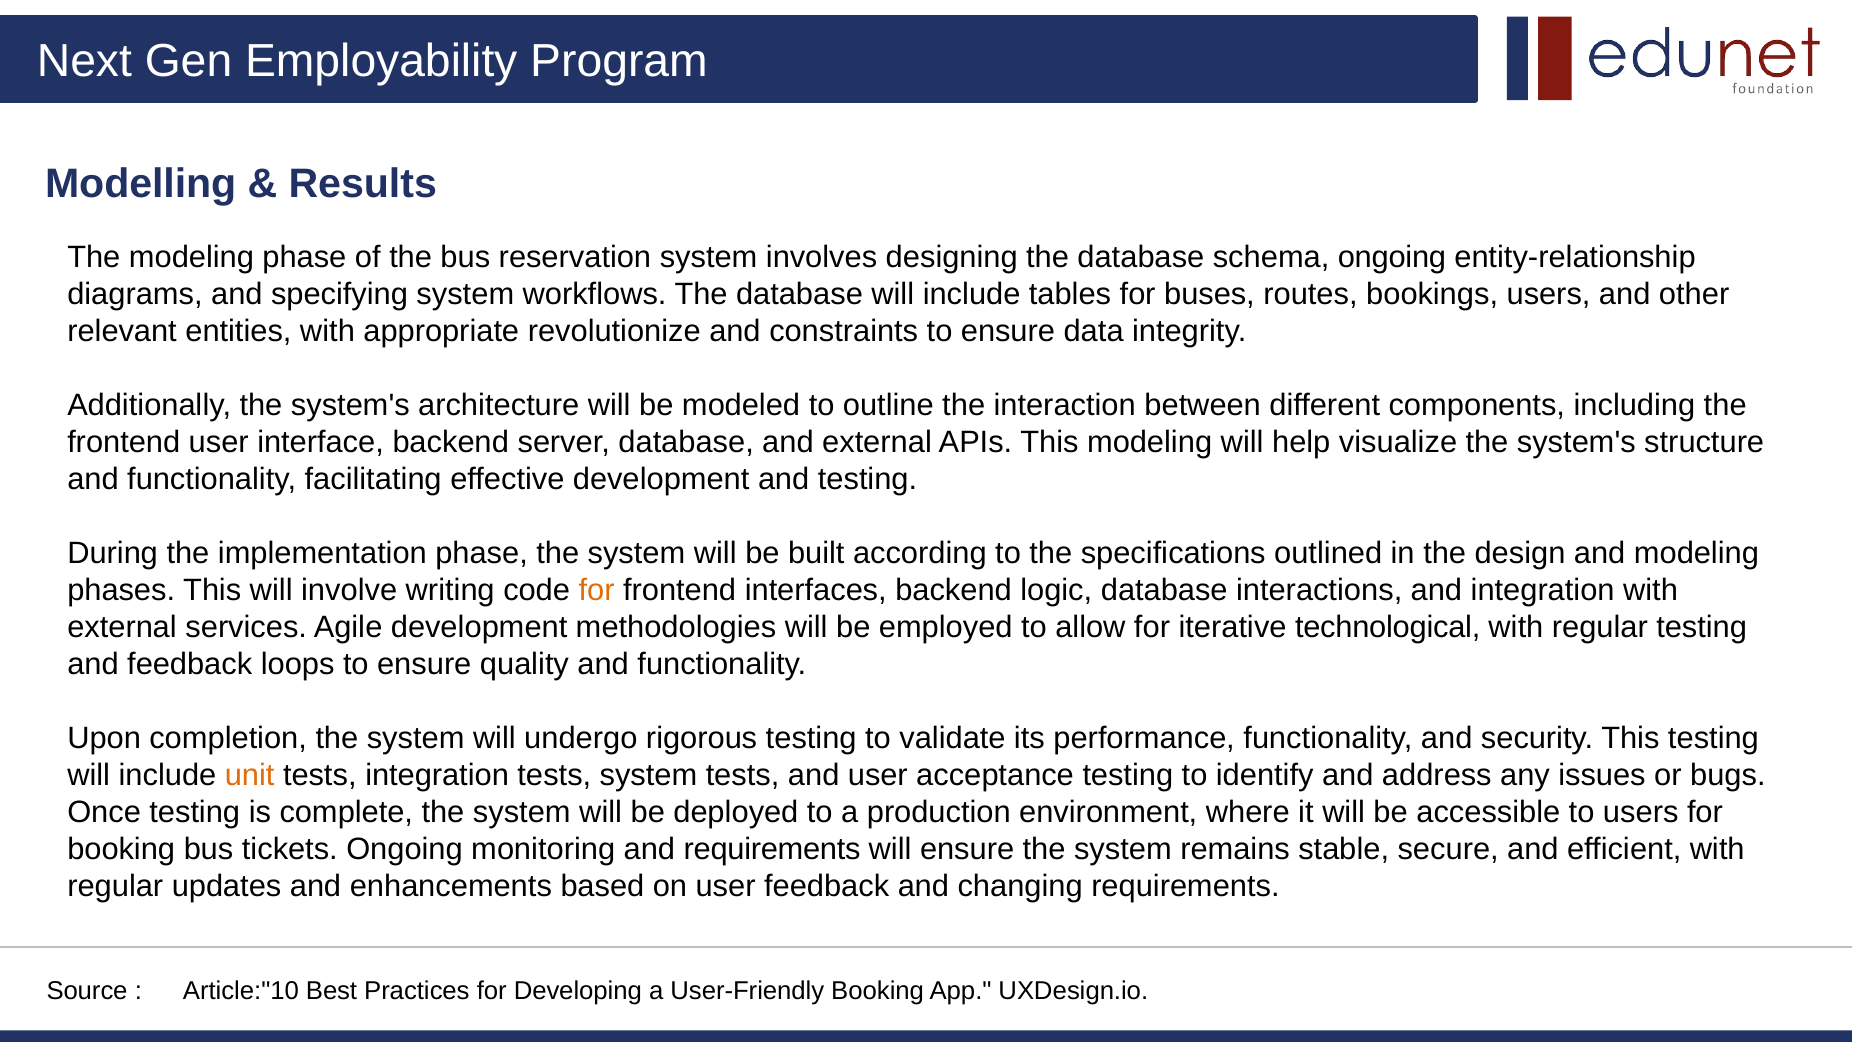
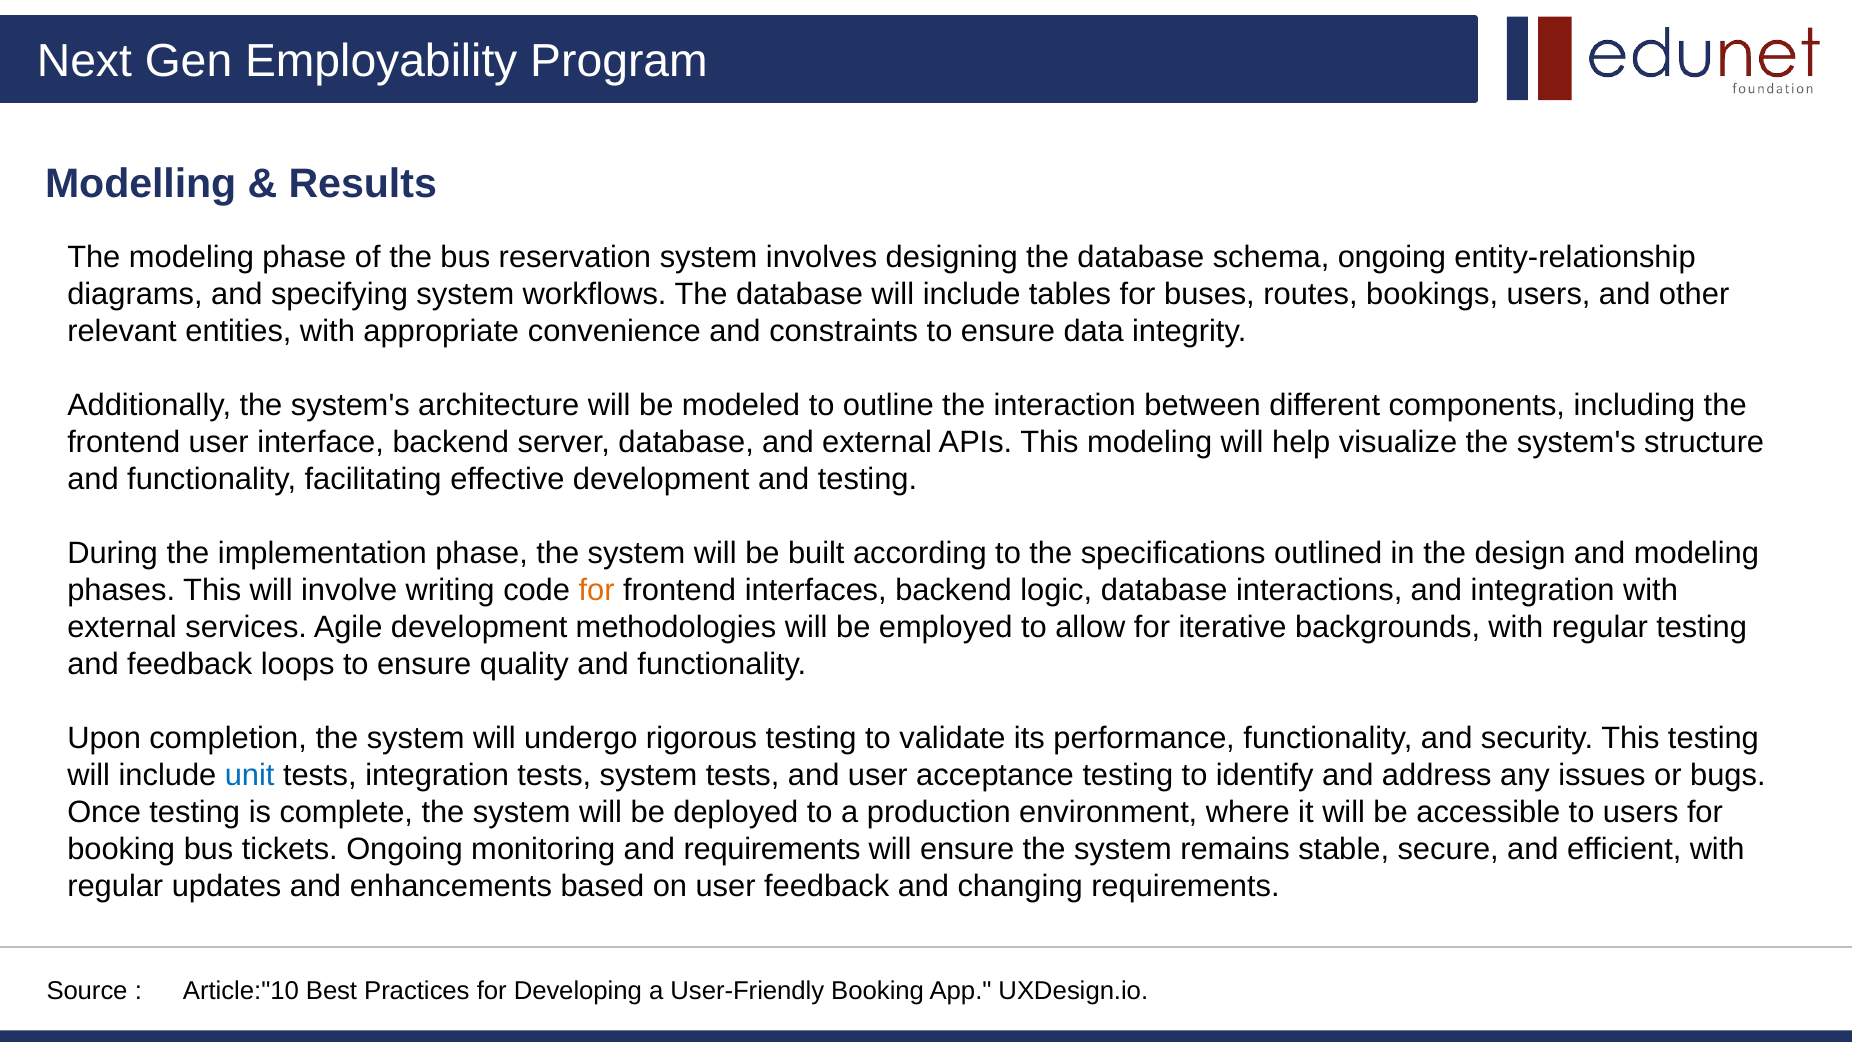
revolutionize: revolutionize -> convenience (614, 331)
technological: technological -> backgrounds (1388, 627)
unit colour: orange -> blue (250, 775)
